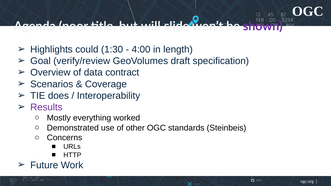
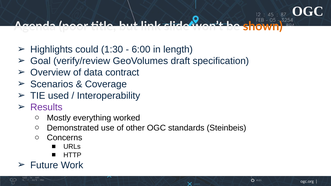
will: will -> link (151, 26)
shown colour: purple -> orange (263, 26)
4:00: 4:00 -> 6:00 (141, 49)
does: does -> used (58, 96)
